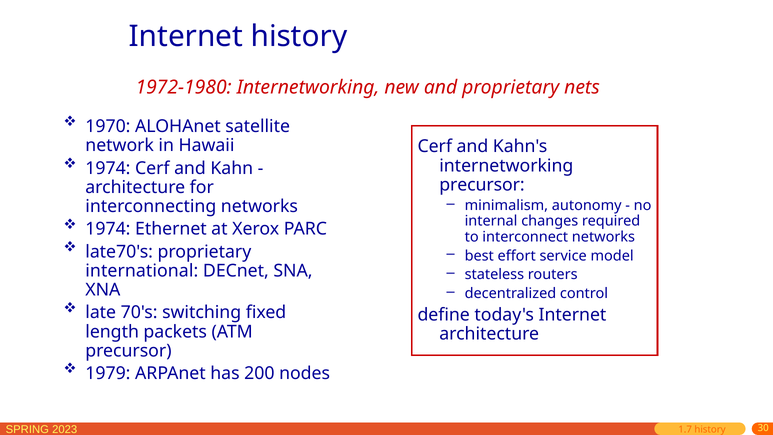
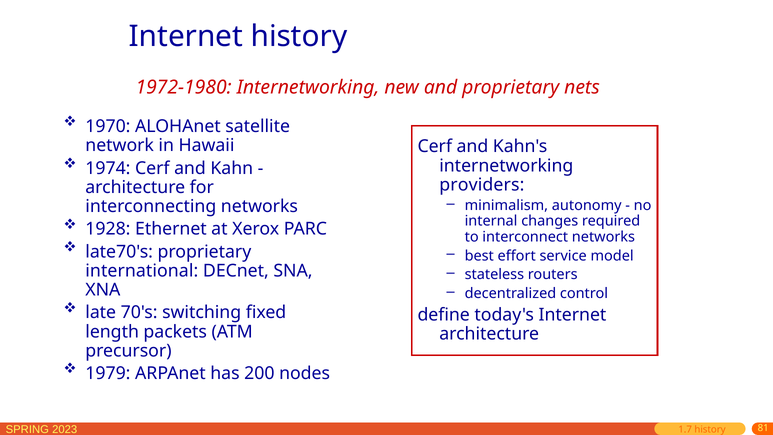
precursor: precursor -> providers (482, 185)
1974: 1974 -> 1928 (108, 229)
30: 30 -> 81 (763, 428)
